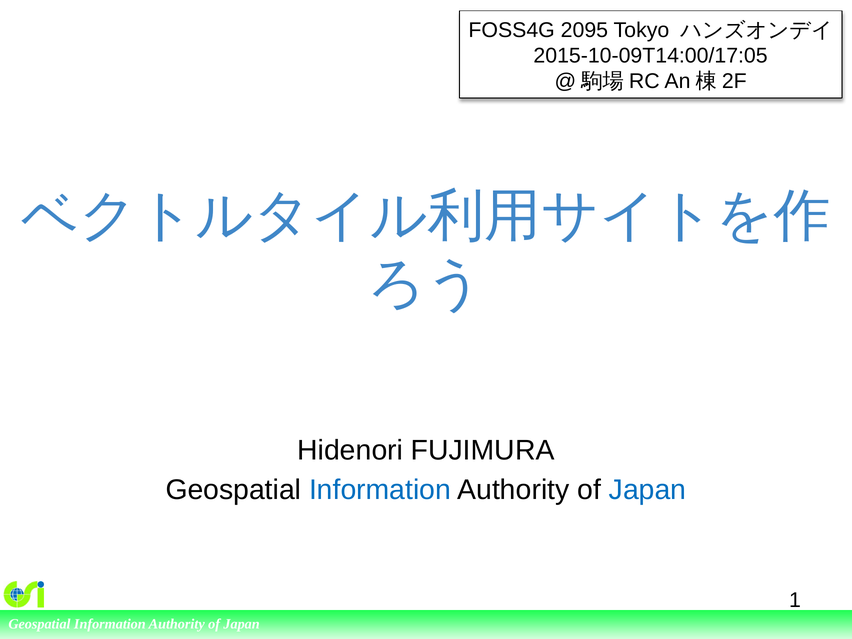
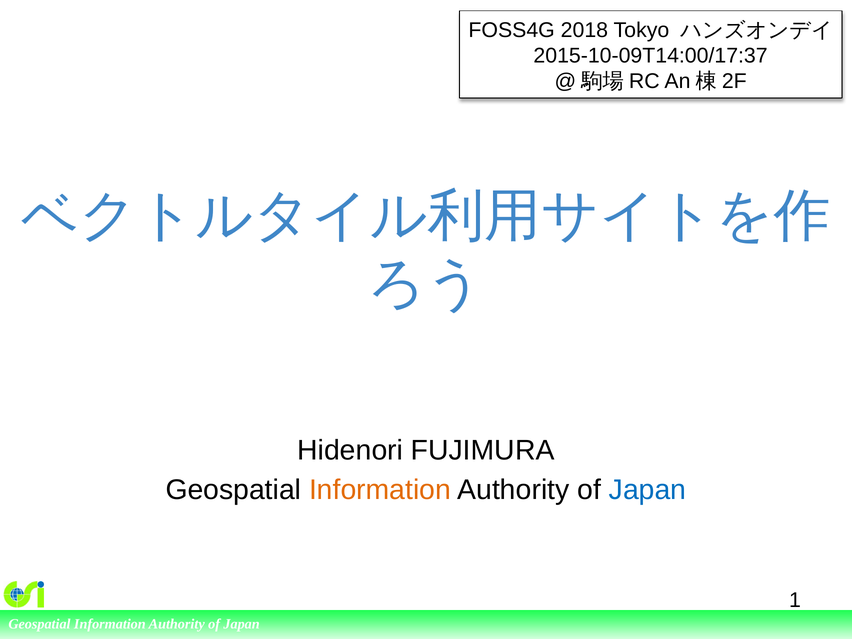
2095: 2095 -> 2018 (584, 30)
2015-10-09T14:00/17:05: 2015-10-09T14:00/17:05 -> 2015-10-09T14:00/17:37 (651, 56)
Information colour: blue -> orange (380, 490)
